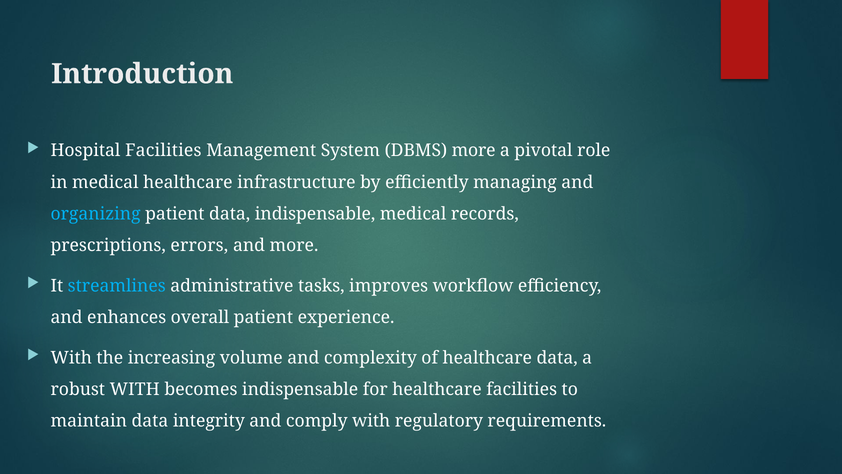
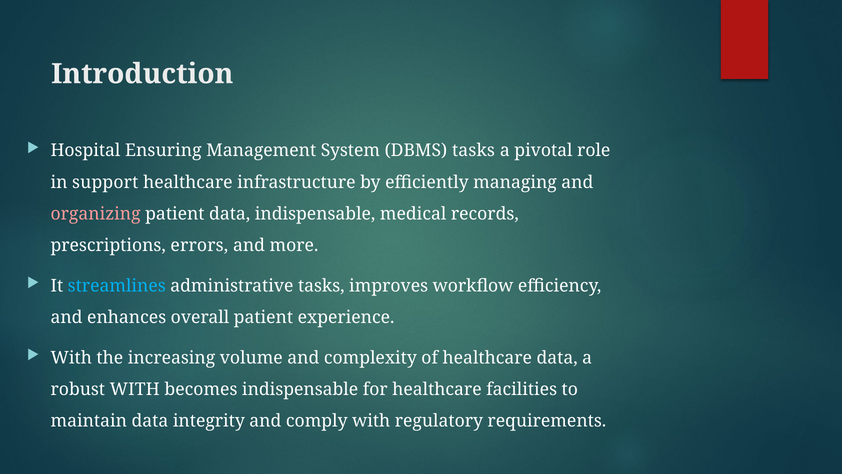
Hospital Facilities: Facilities -> Ensuring (163, 150)
DBMS more: more -> tasks (473, 150)
in medical: medical -> support (105, 182)
organizing colour: light blue -> pink (96, 214)
